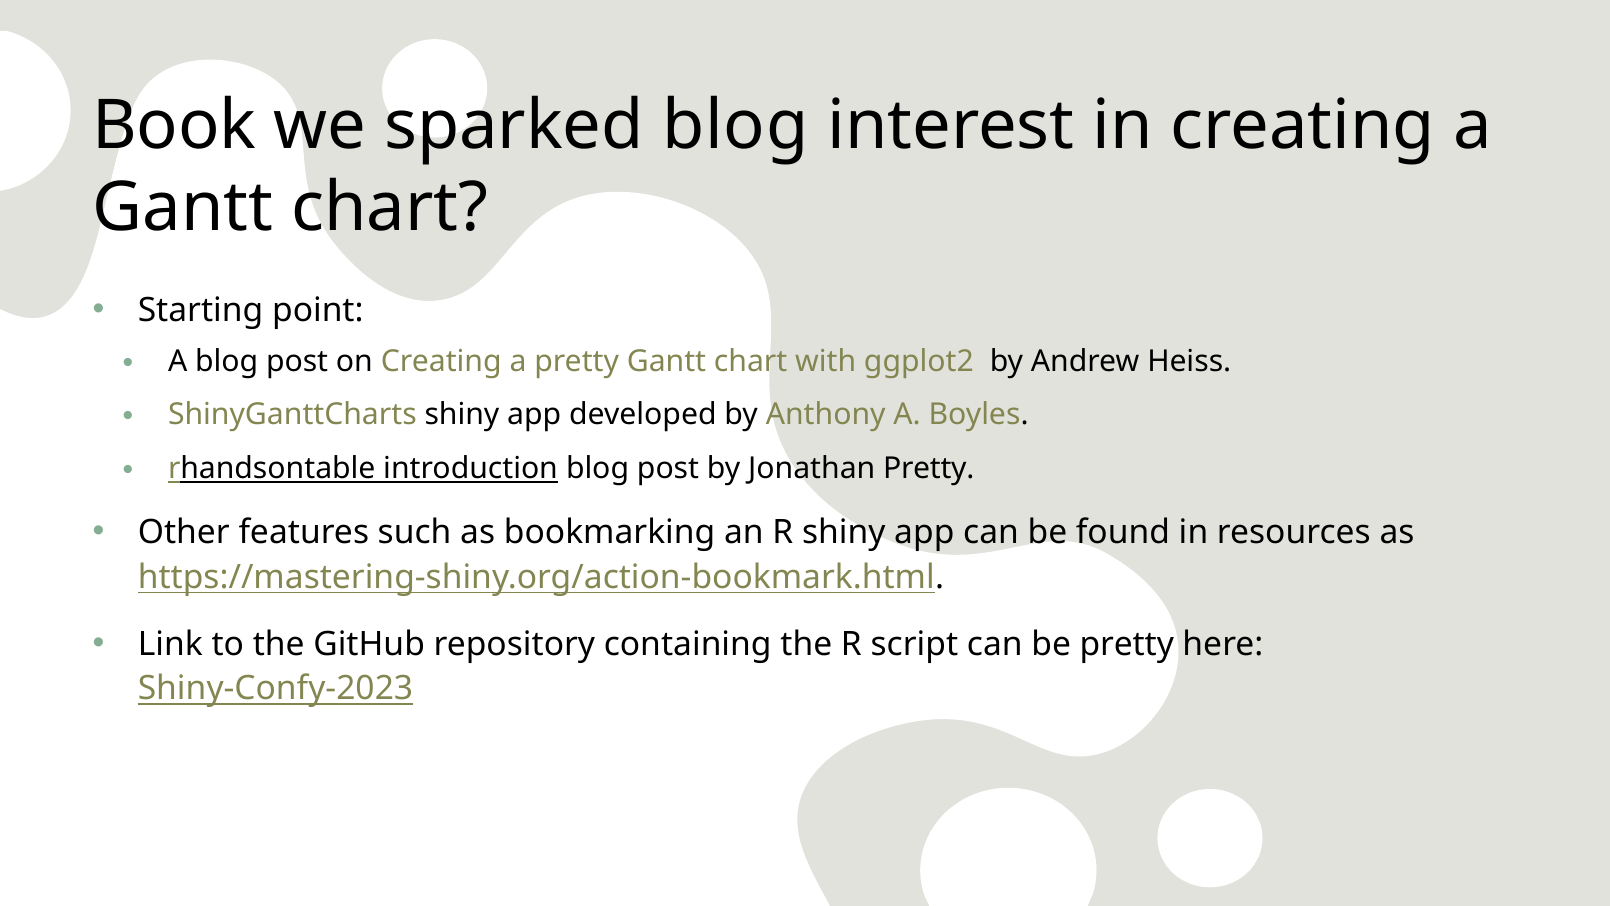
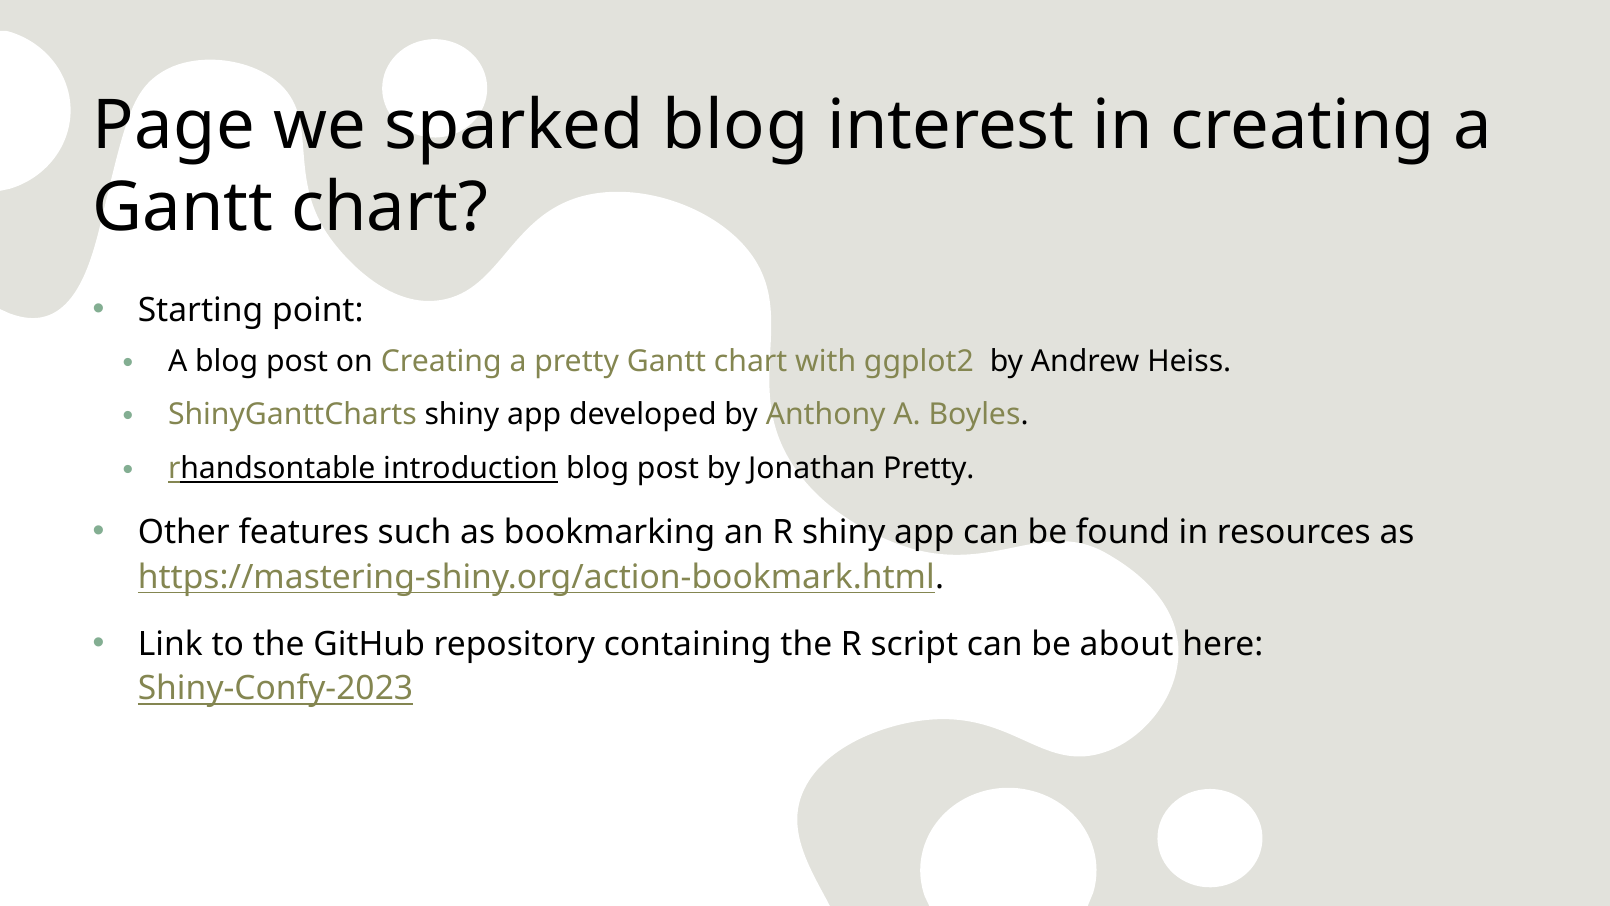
Book: Book -> Page (174, 126)
be pretty: pretty -> about (1127, 644)
